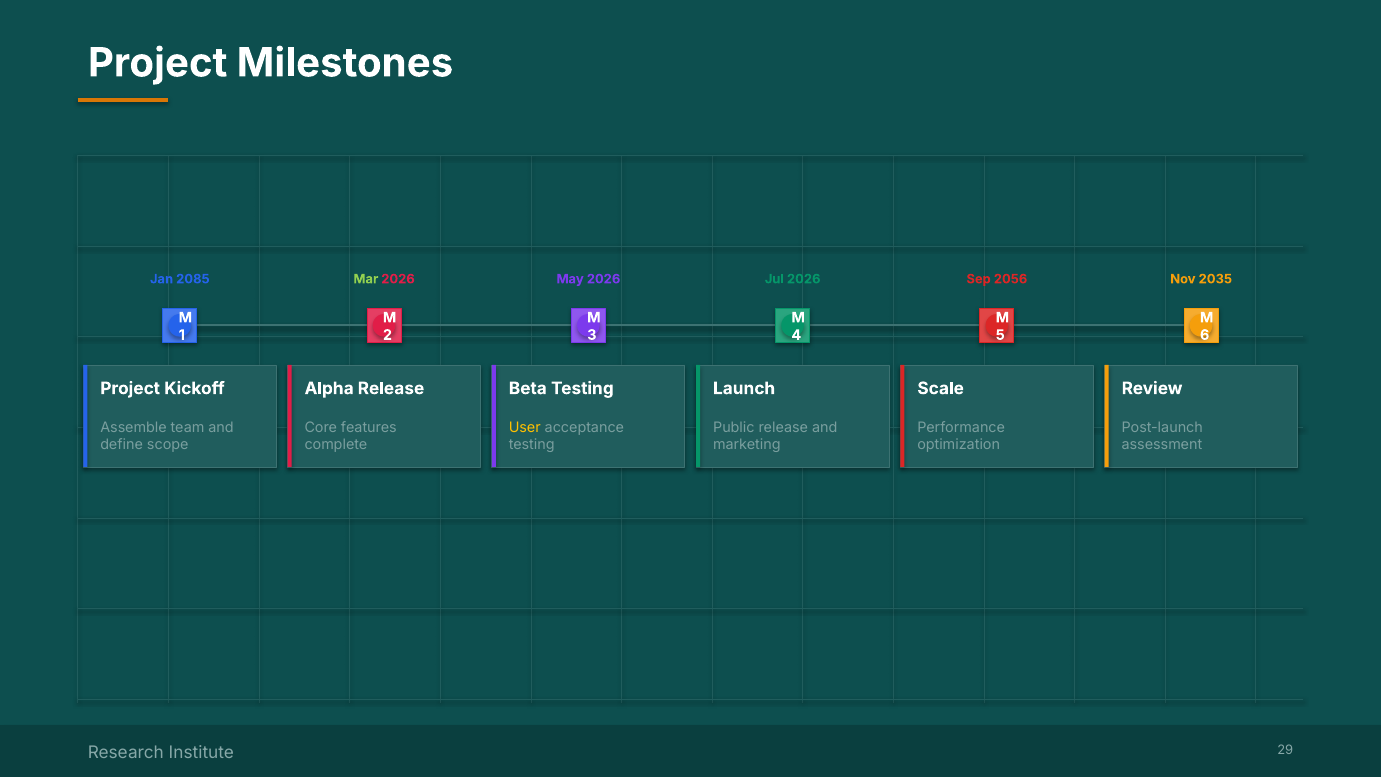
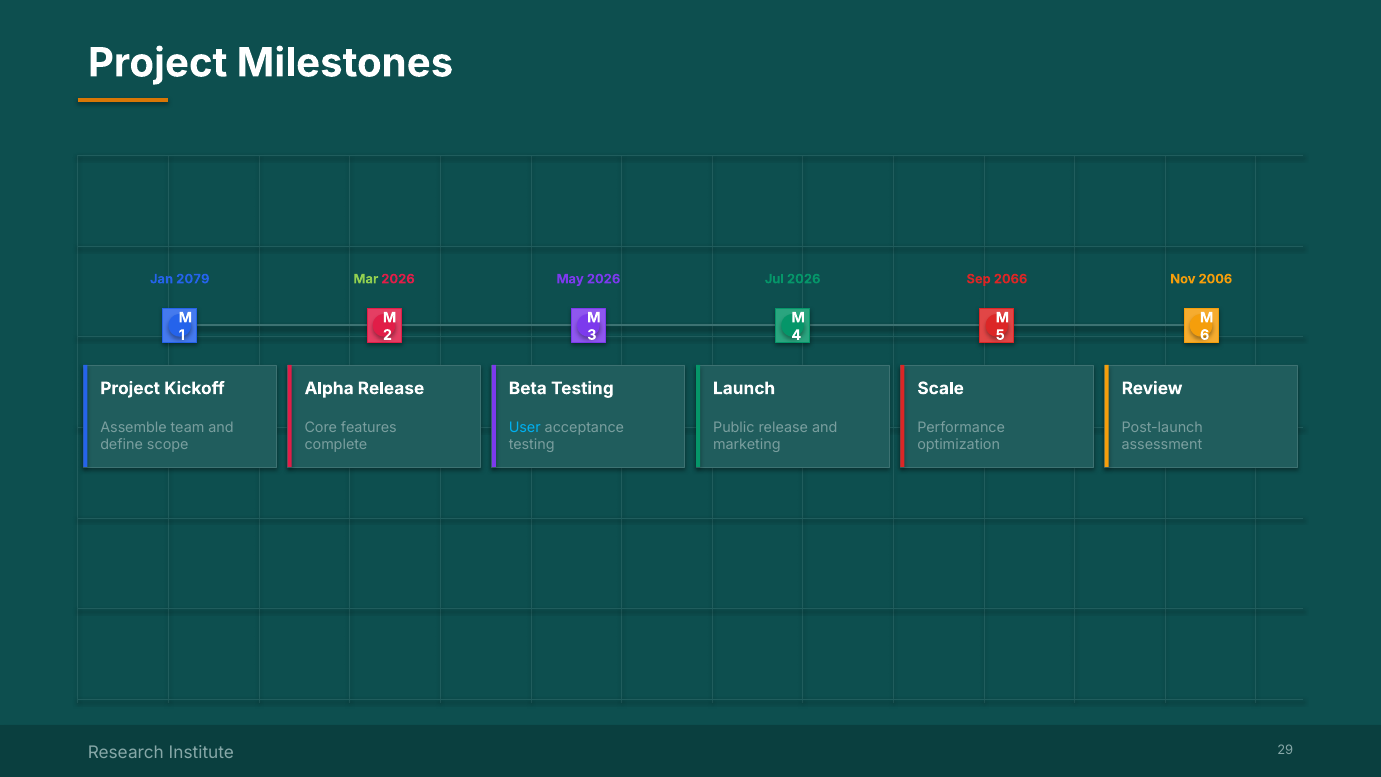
2085: 2085 -> 2079 (193, 279)
2056: 2056 -> 2066 (1011, 279)
2035: 2035 -> 2006 (1215, 279)
User colour: yellow -> light blue (525, 427)
